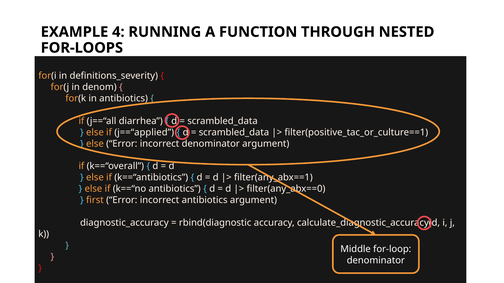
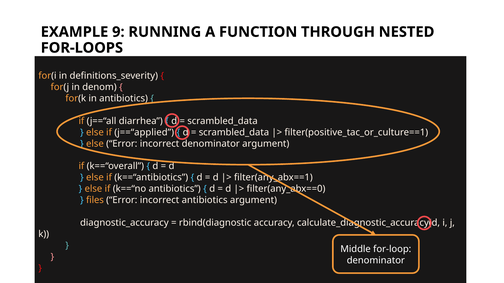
4: 4 -> 9 (118, 32)
first: first -> files (95, 201)
